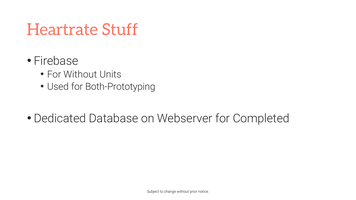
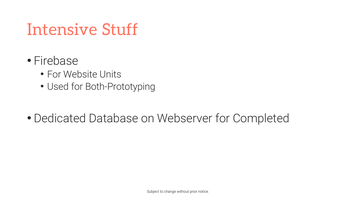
Heartrate: Heartrate -> Intensive (62, 30)
For Without: Without -> Website (80, 74)
